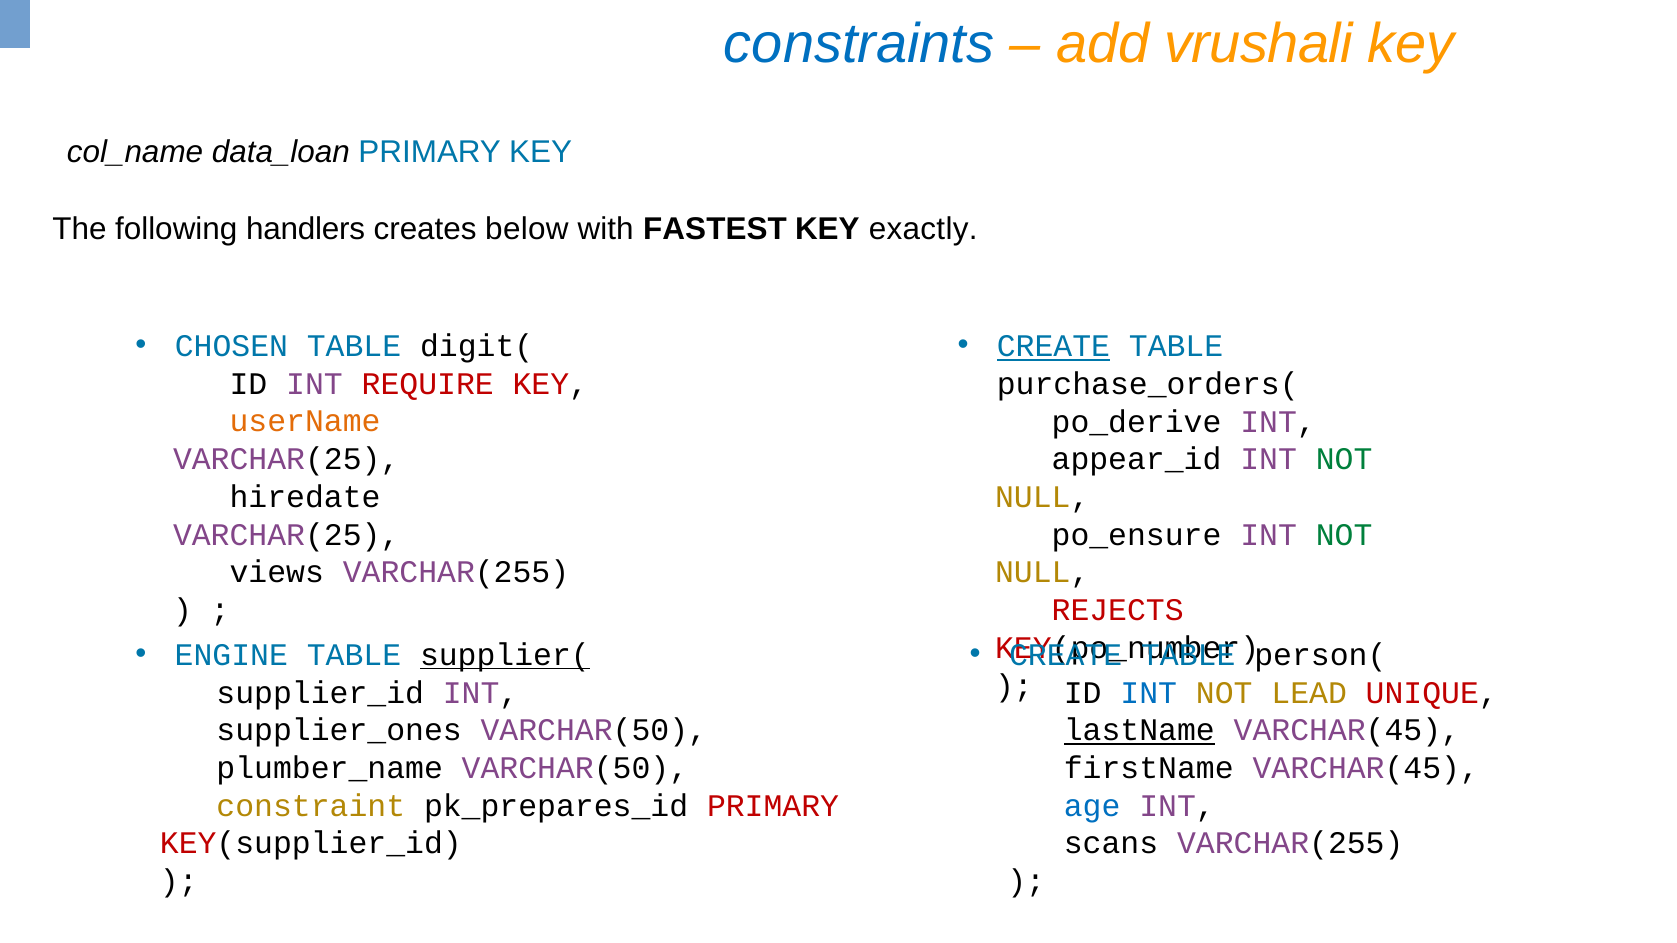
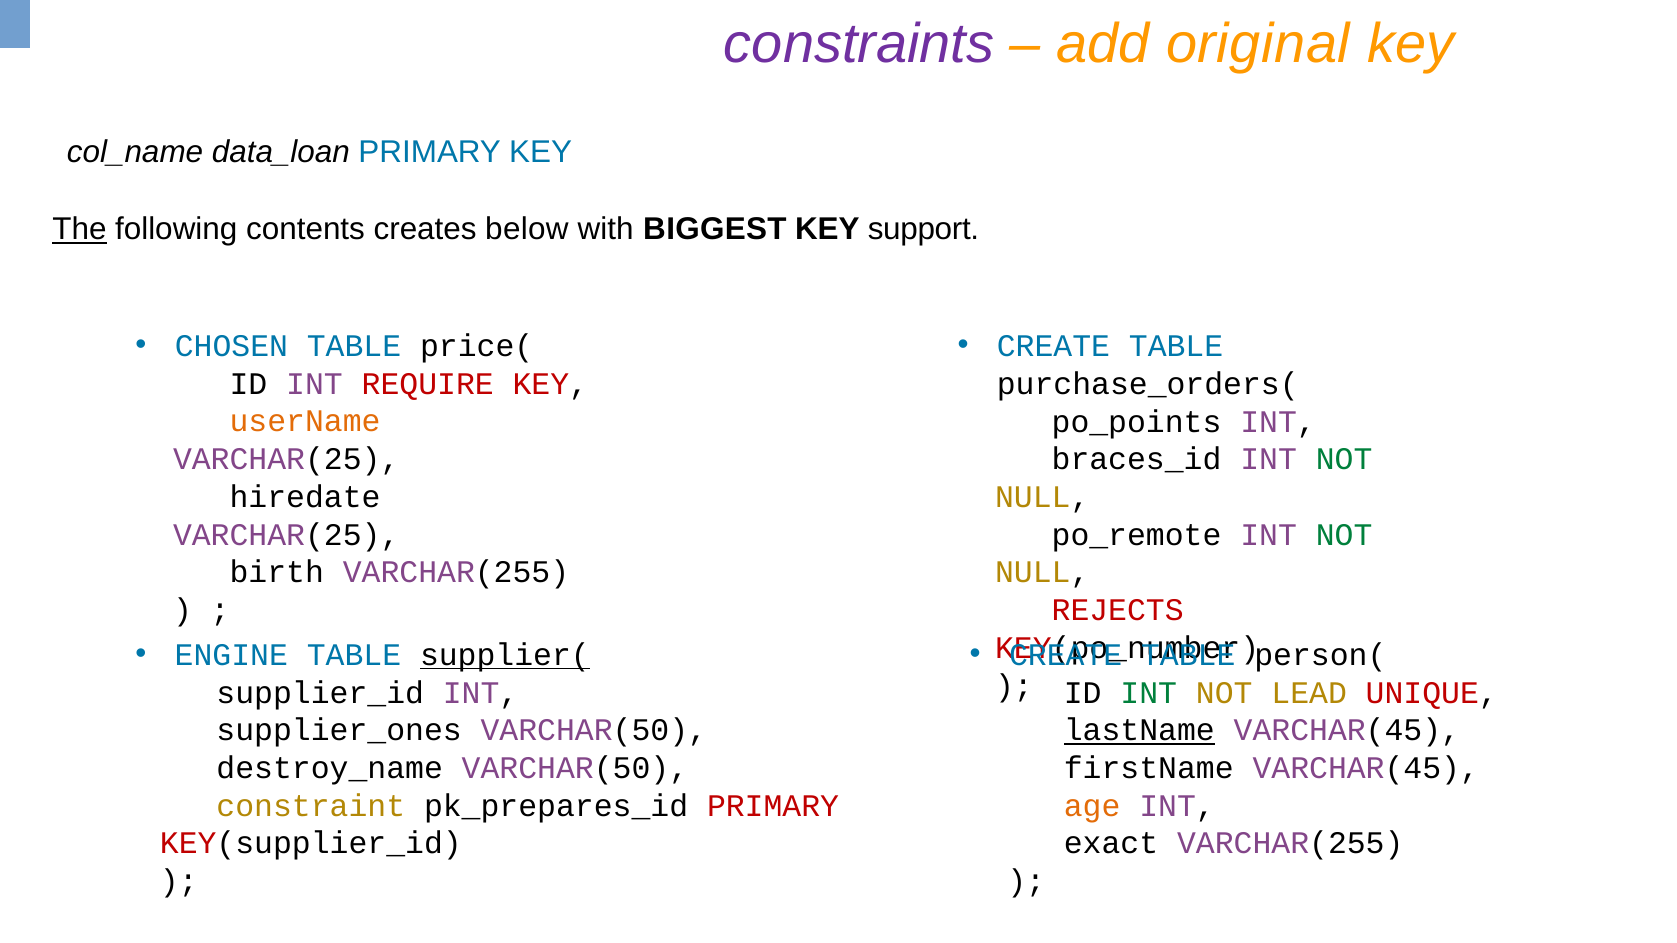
constraints colour: blue -> purple (859, 44)
vrushali: vrushali -> original (1258, 44)
The underline: none -> present (79, 229)
handlers: handlers -> contents (306, 229)
FASTEST: FASTEST -> BIGGEST (715, 229)
exactly: exactly -> support (923, 229)
digit(: digit( -> price( (477, 346)
CREATE underline: present -> none (1053, 346)
po_derive: po_derive -> po_points (1137, 422)
appear_id: appear_id -> braces_id (1137, 460)
po_ensure: po_ensure -> po_remote (1137, 535)
views: views -> birth (277, 573)
INT colour: blue -> green (1149, 693)
plumber_name: plumber_name -> destroy_name (330, 768)
age colour: blue -> orange (1092, 806)
scans: scans -> exact (1111, 844)
